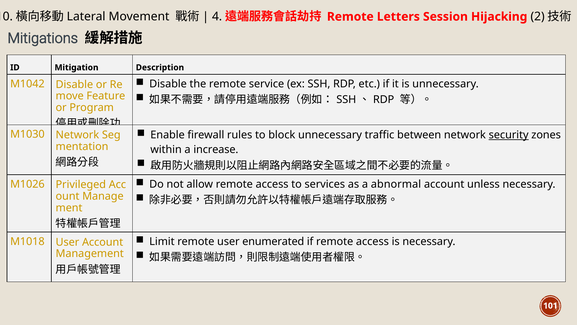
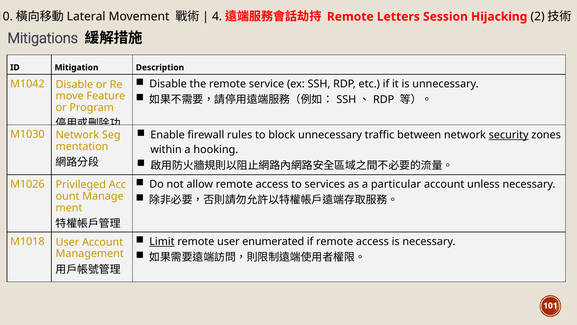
increase: increase -> hooking (216, 149)
abnormal: abnormal -> particular (396, 184)
Limit underline: none -> present (162, 241)
